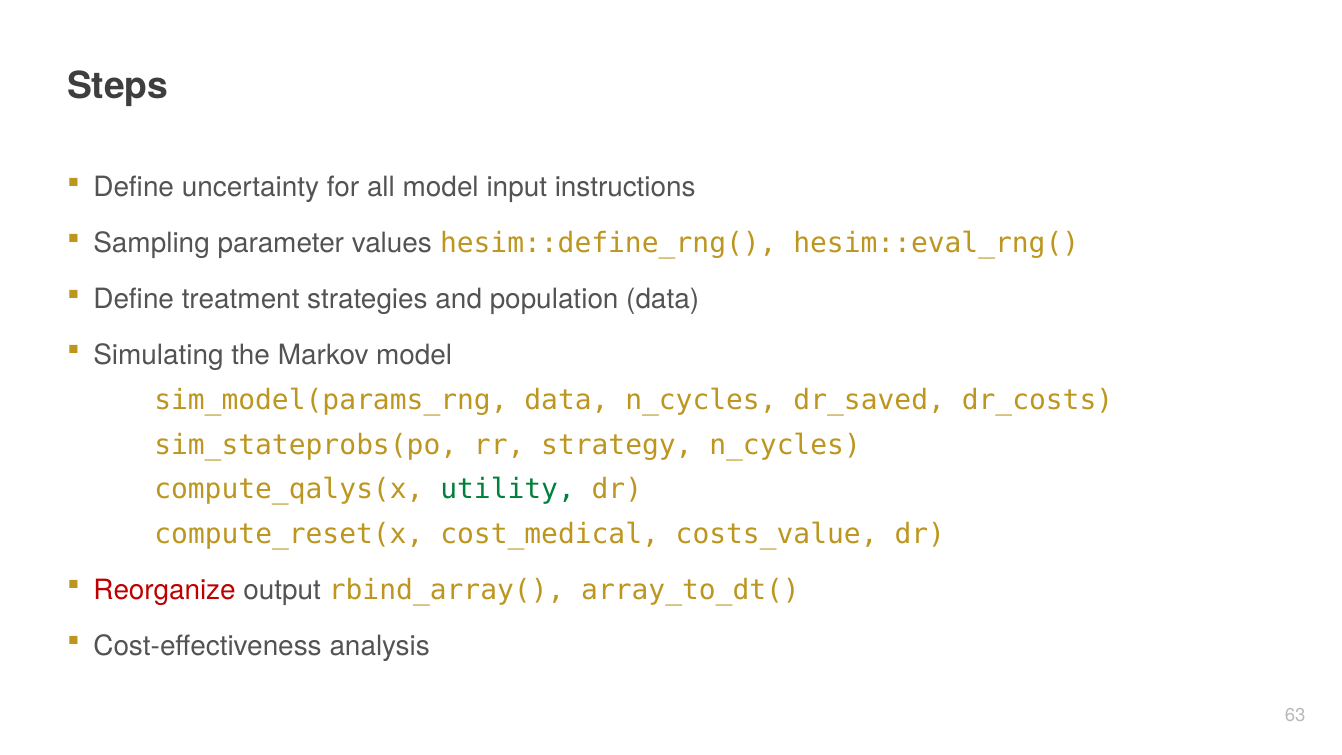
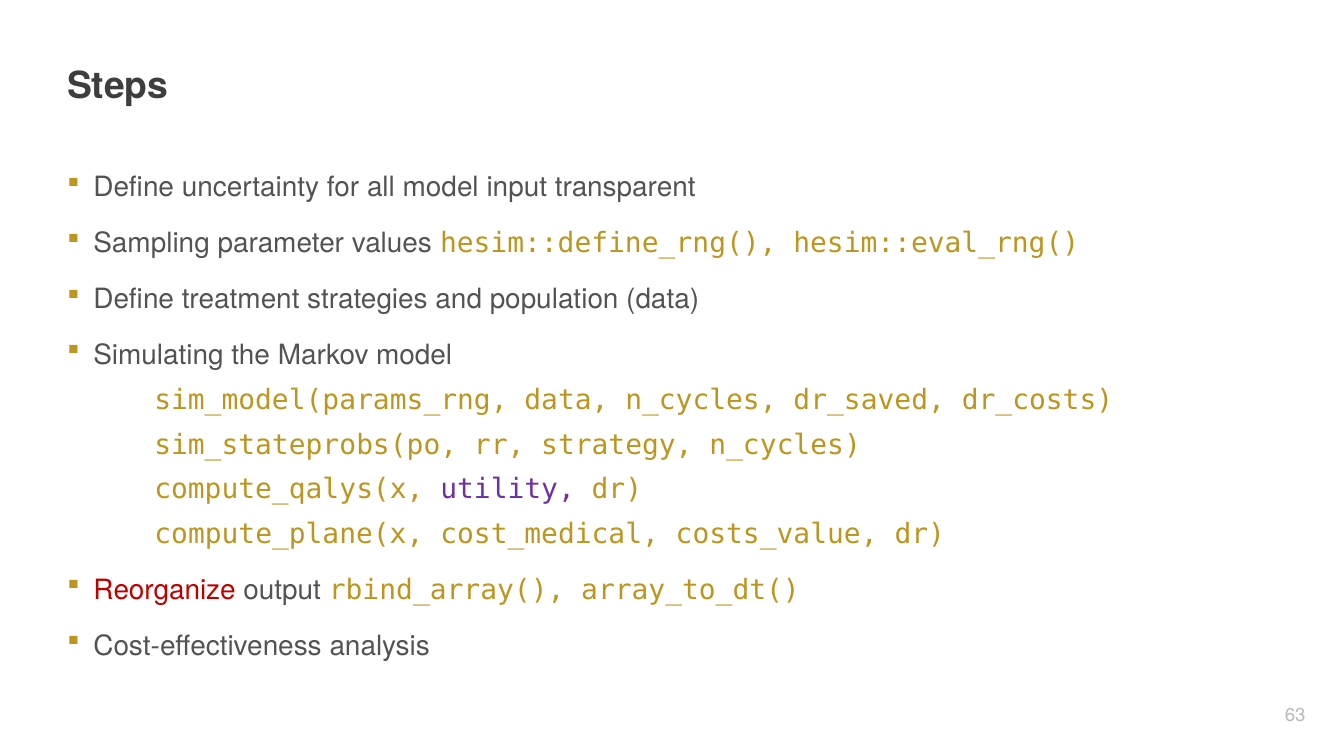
instructions: instructions -> transparent (625, 188)
utility colour: green -> purple (508, 490)
compute_reset(x: compute_reset(x -> compute_plane(x (289, 534)
